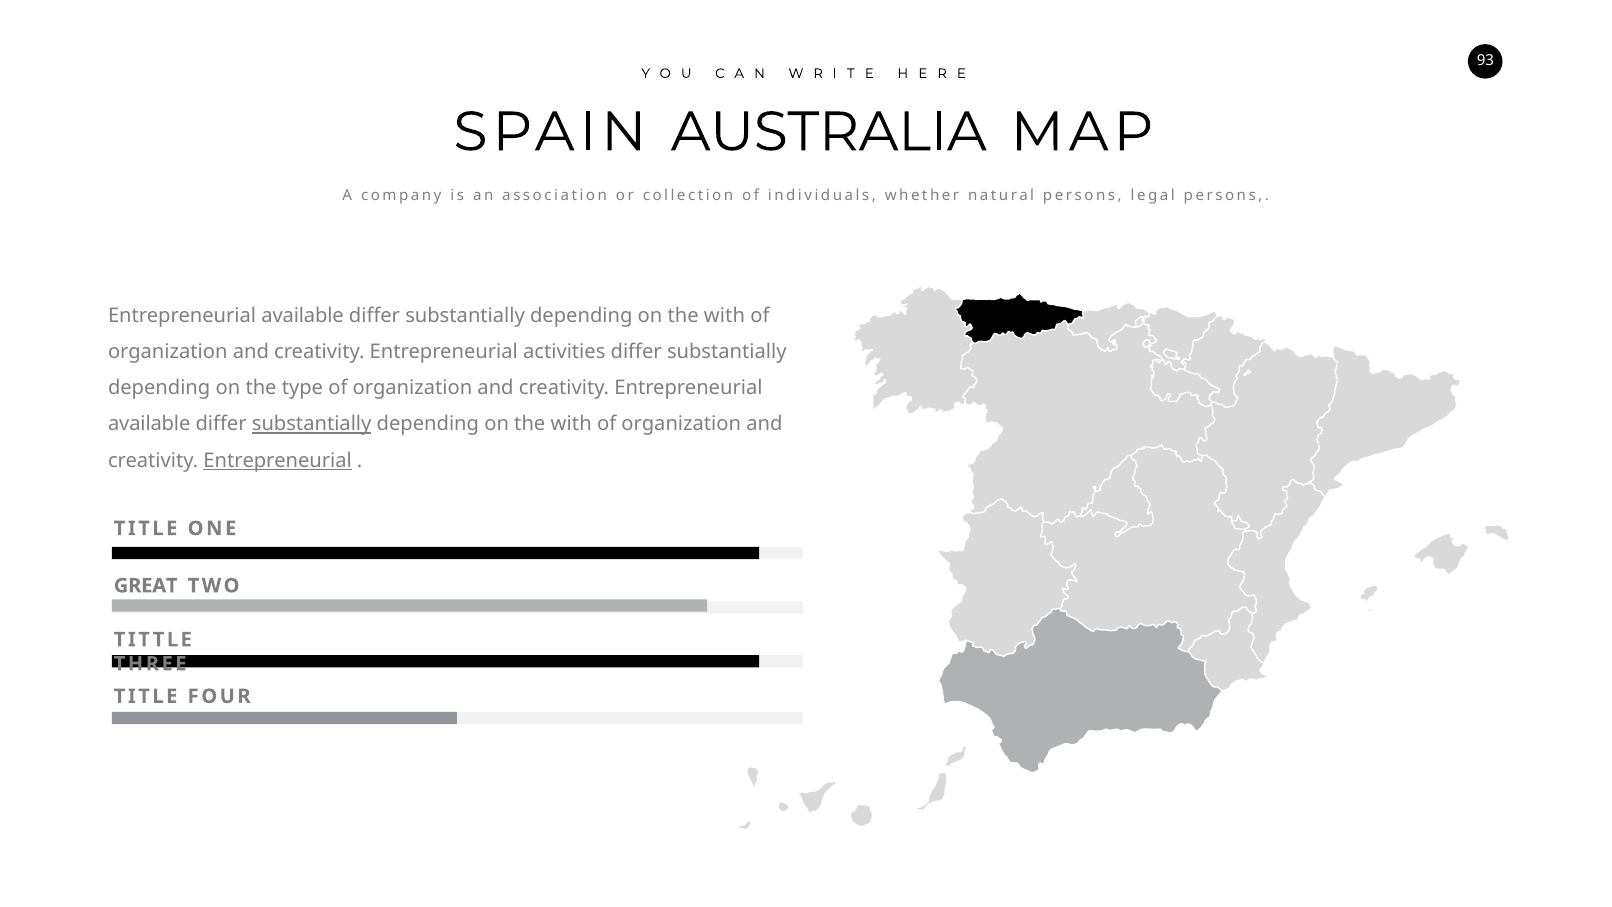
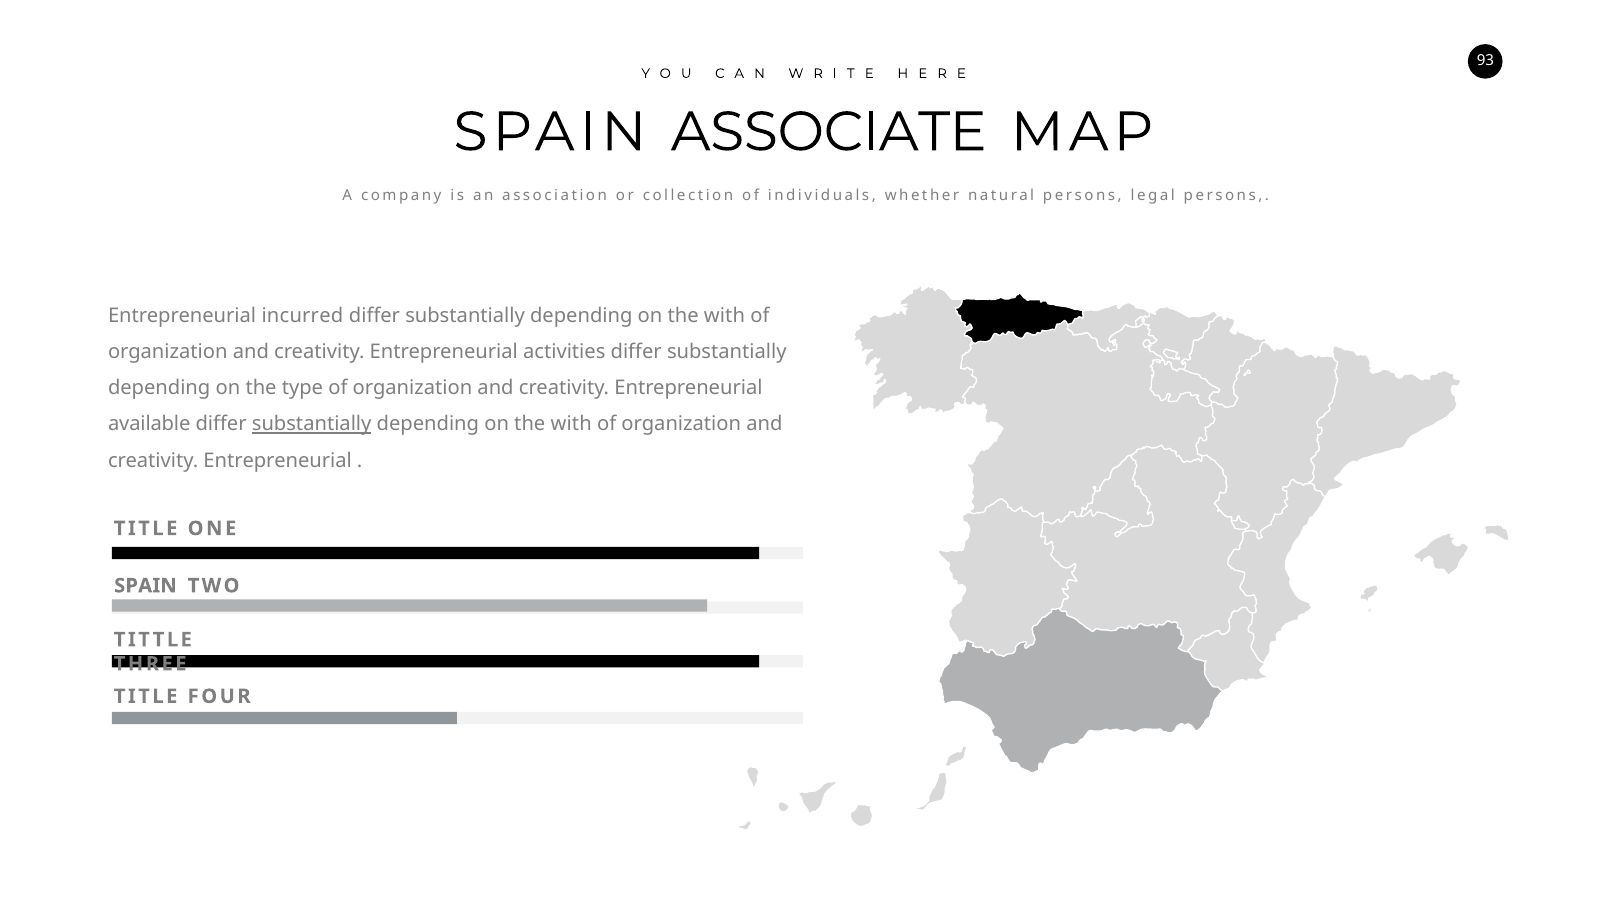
AUSTRALIA: AUSTRALIA -> ASSOCIATE (829, 132)
available: available -> incurred (302, 315)
Entrepreneurial underline: present -> none (278, 461)
GREAT: GREAT -> SPAIN (145, 586)
